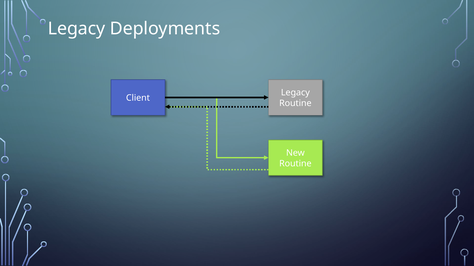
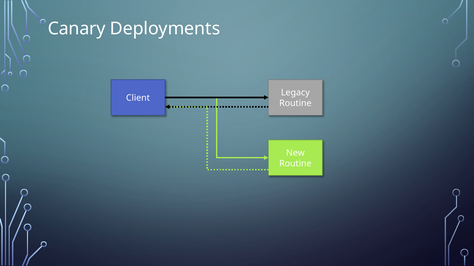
Legacy: Legacy -> Canary (77, 29)
